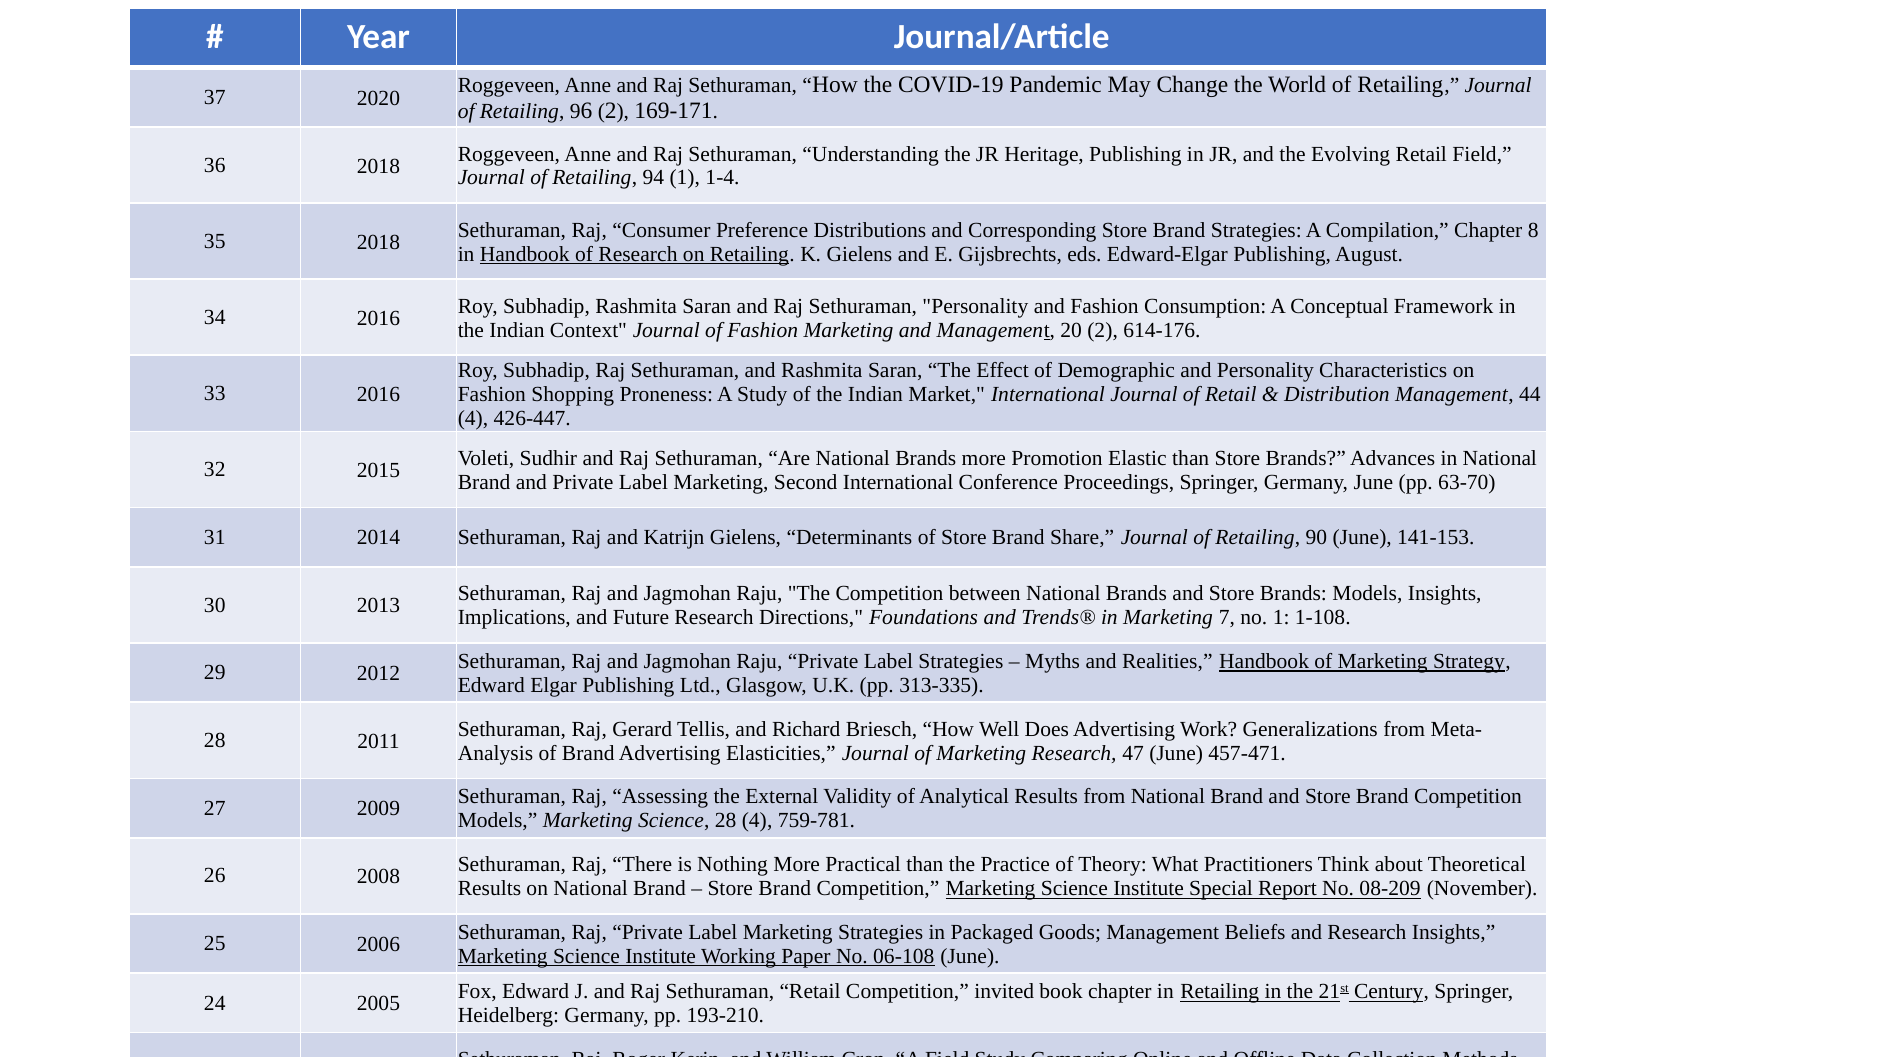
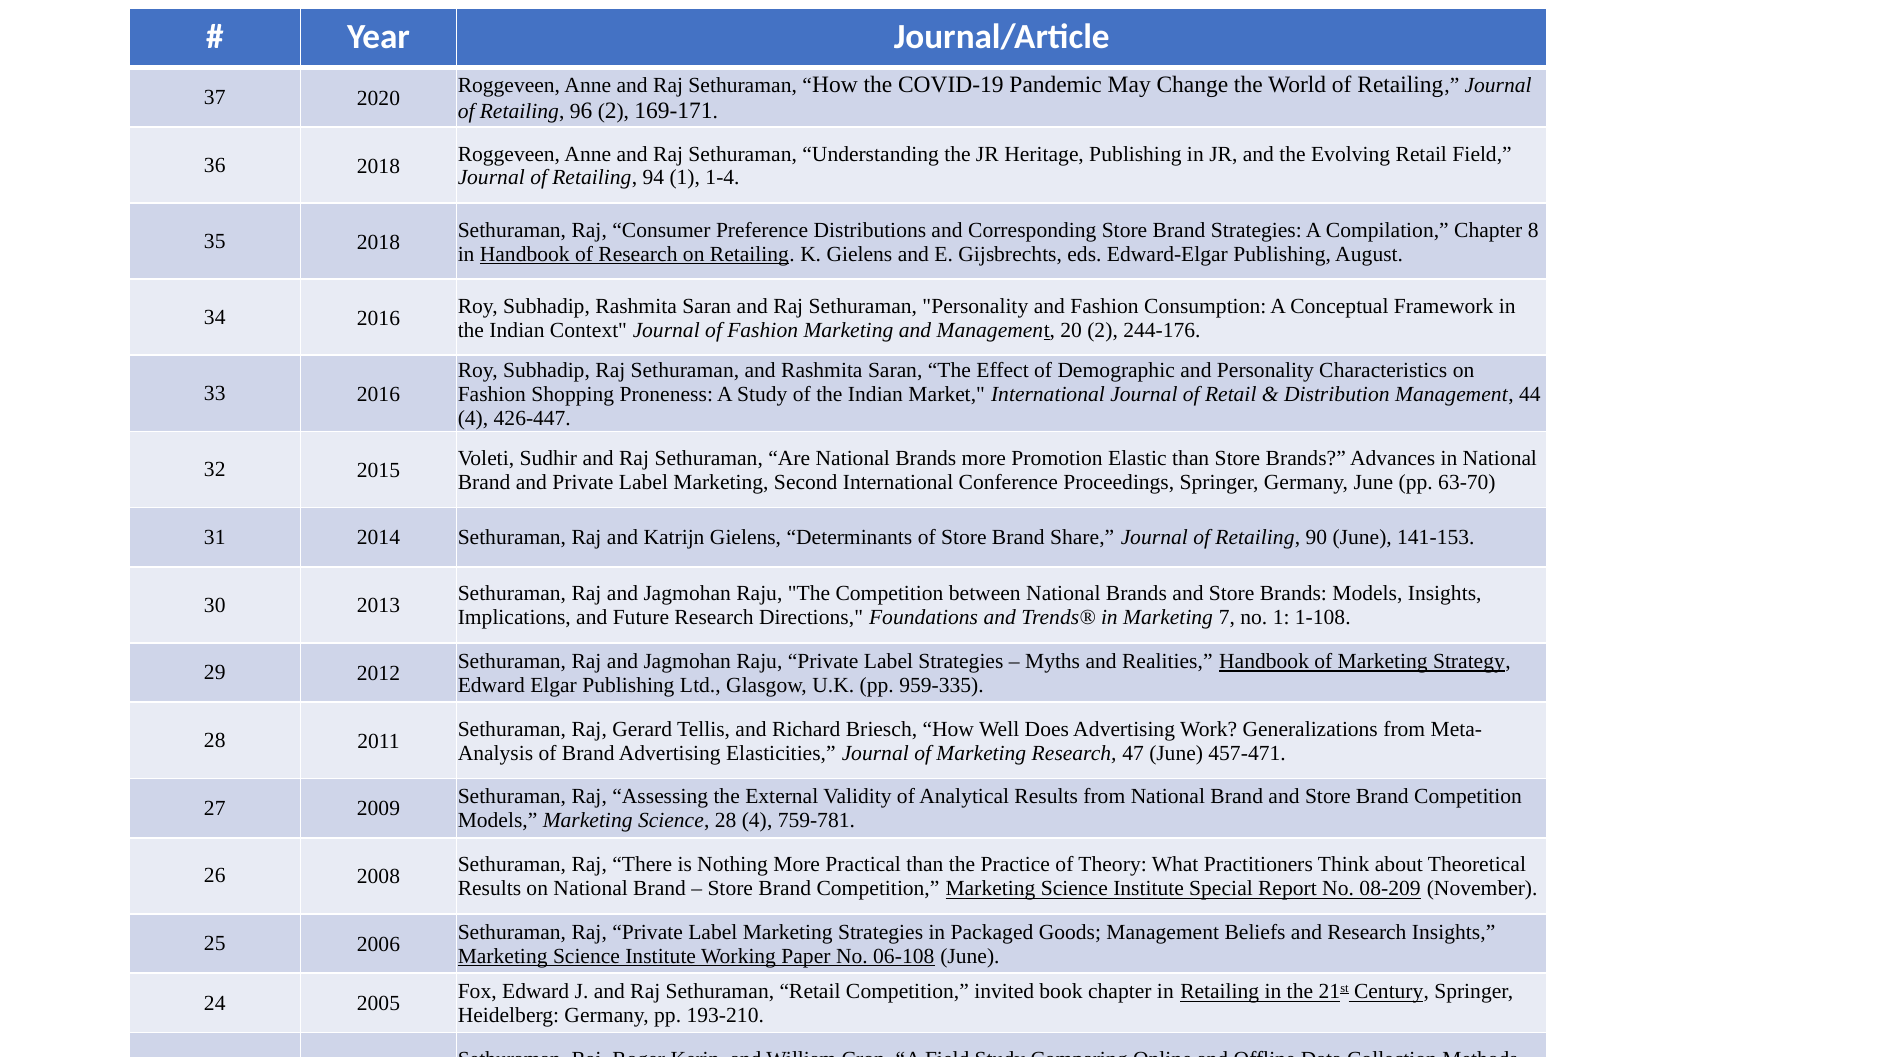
614-176: 614-176 -> 244-176 (1162, 330)
313-335: 313-335 -> 959-335 (941, 685)
